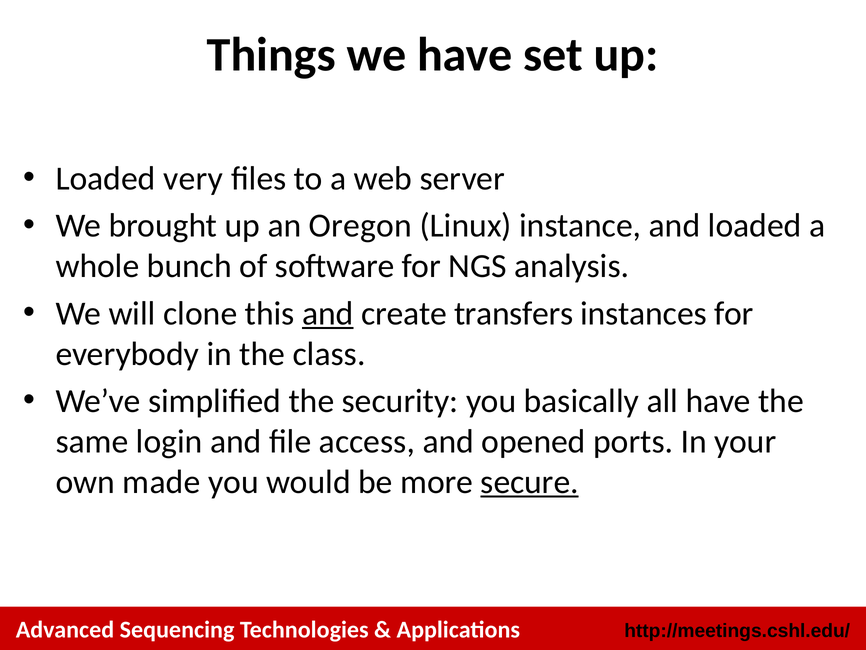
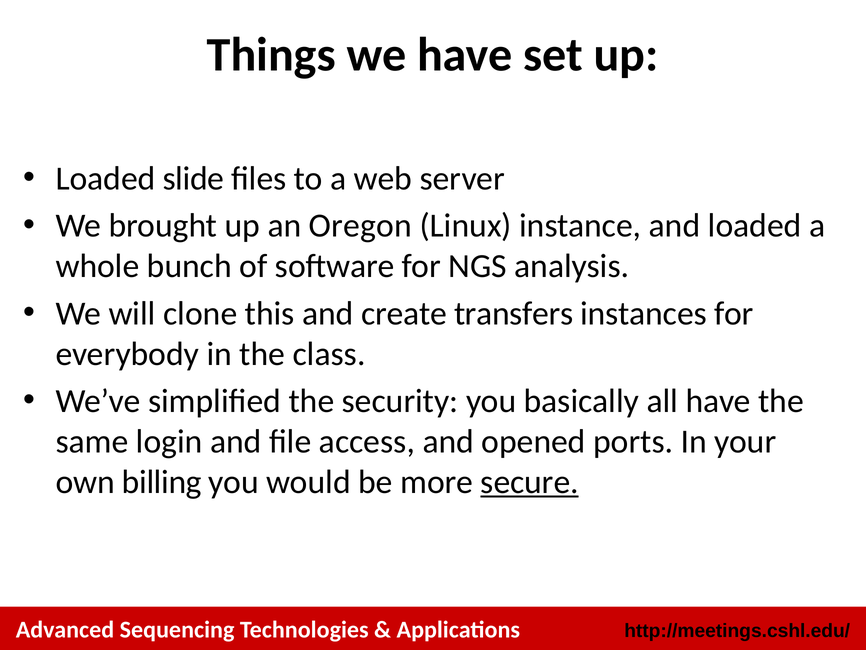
very: very -> slide (193, 178)
and underline: present -> none (328, 313)
made: made -> billing (162, 482)
